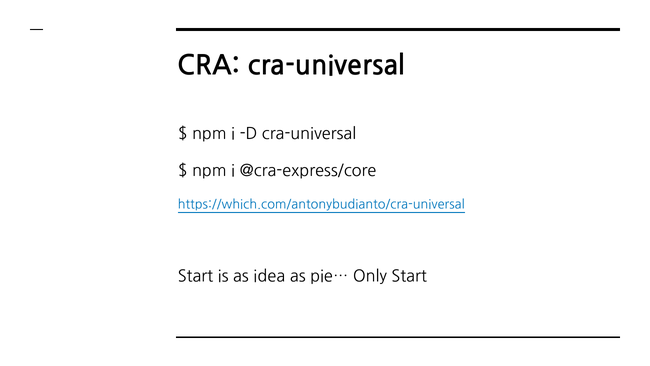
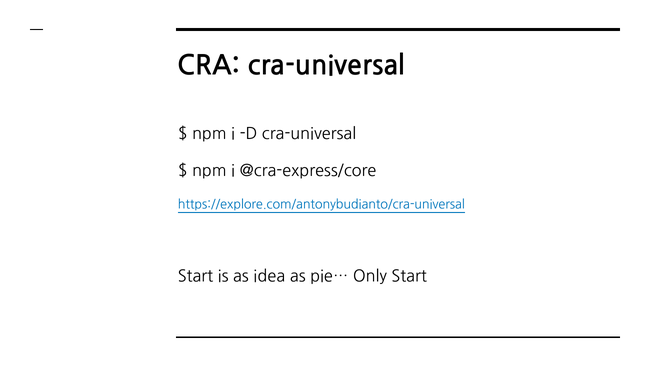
https://which.com/antonybudianto/cra-universal: https://which.com/antonybudianto/cra-universal -> https://explore.com/antonybudianto/cra-universal (321, 204)
